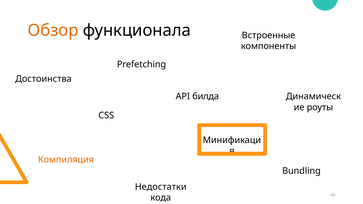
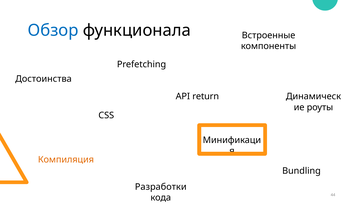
Обзор colour: orange -> blue (53, 30)
билда: билда -> return (206, 97)
Недостатки: Недостатки -> Разработки (161, 187)
